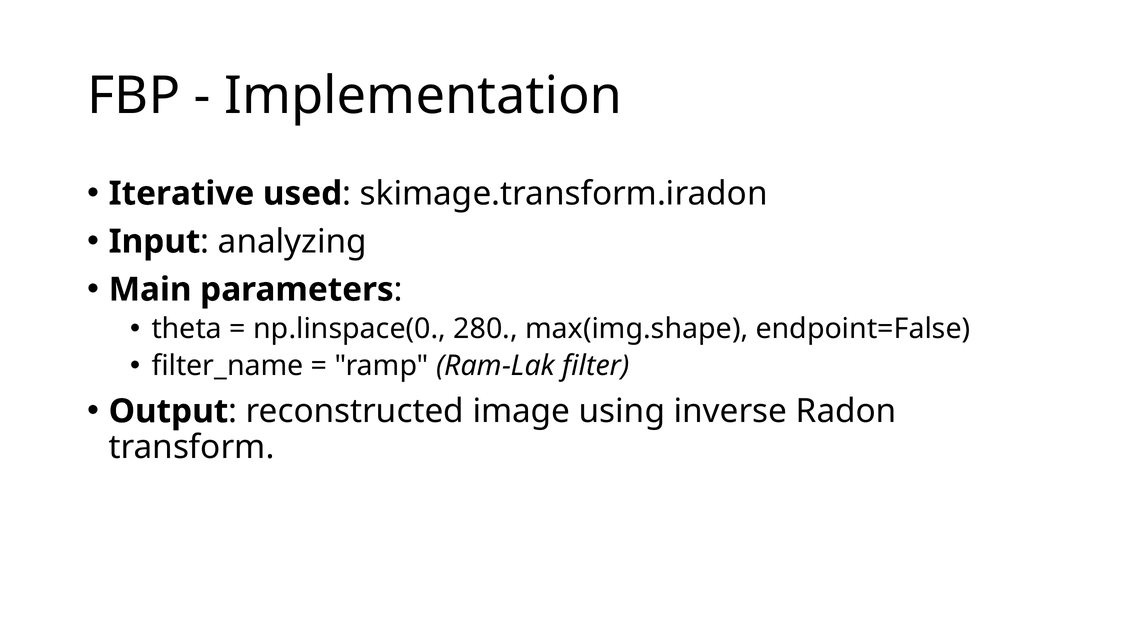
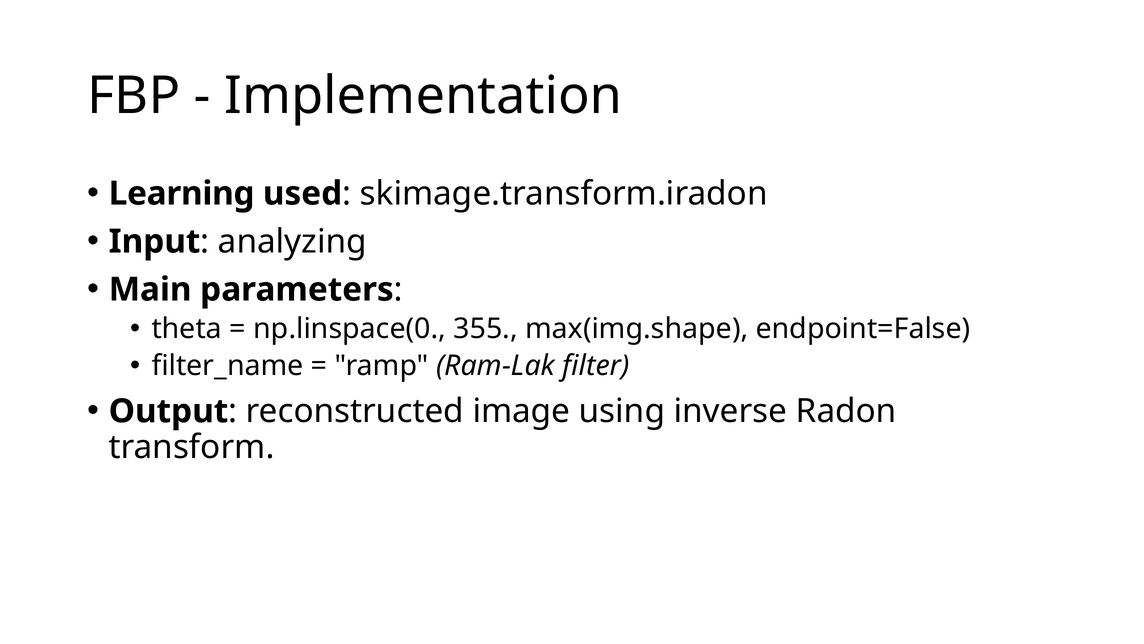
Iterative: Iterative -> Learning (182, 193)
280: 280 -> 355 (485, 329)
